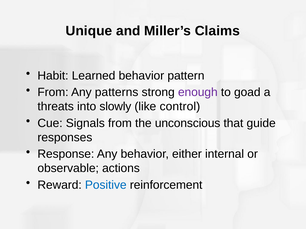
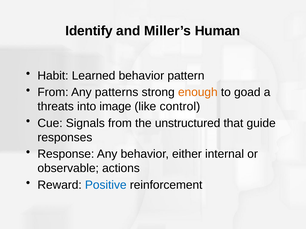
Unique: Unique -> Identify (89, 31)
Claims: Claims -> Human (218, 31)
enough colour: purple -> orange (198, 92)
slowly: slowly -> image (115, 107)
unconscious: unconscious -> unstructured (188, 123)
